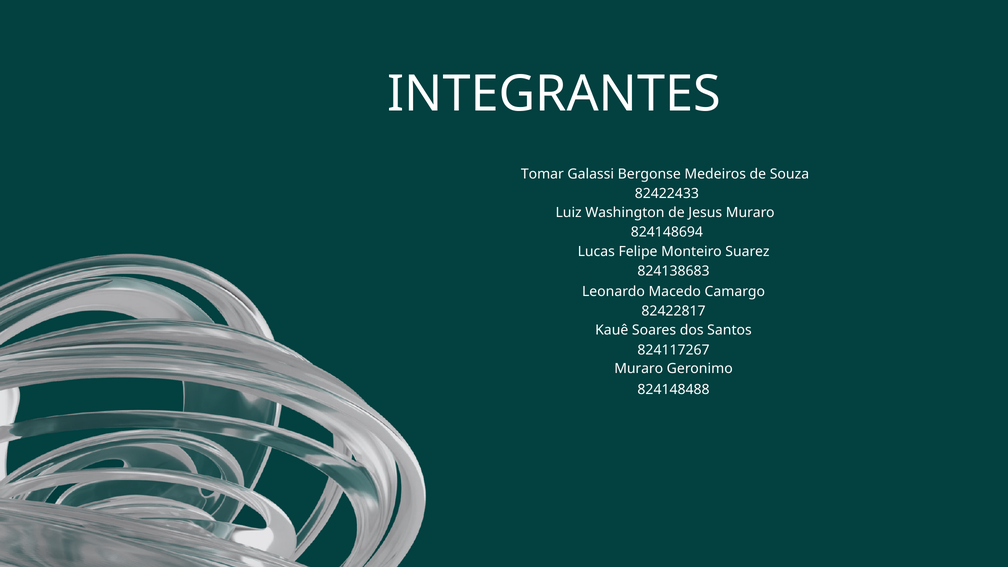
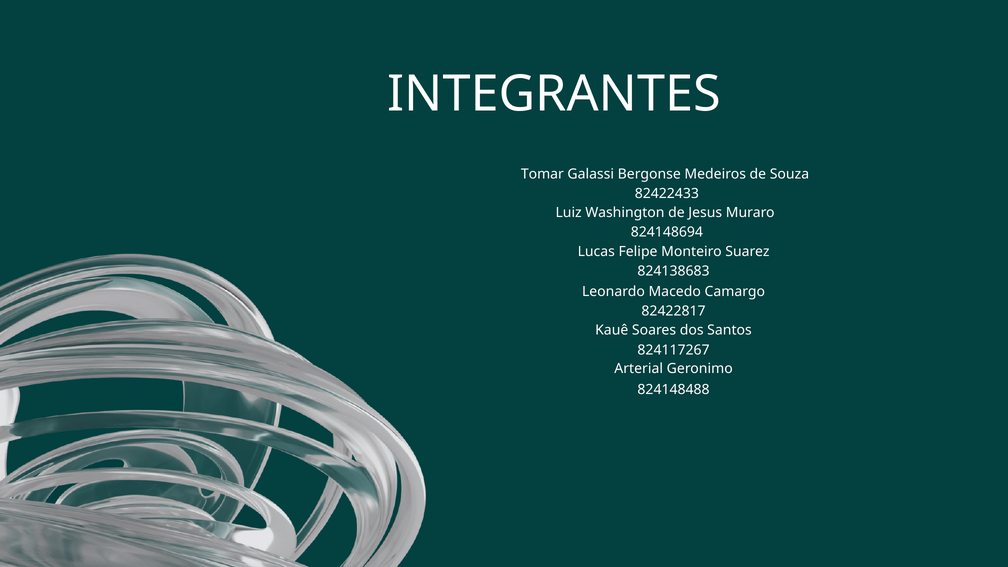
Muraro: Muraro -> Arterial (639, 369)
